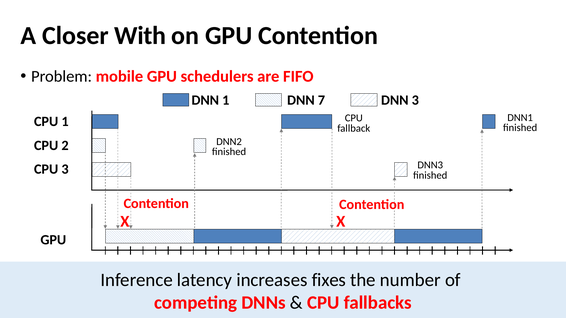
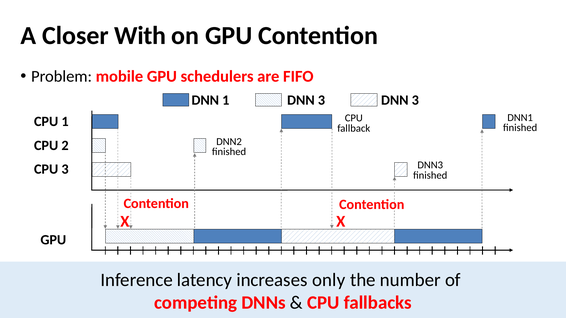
1 DNN 7: 7 -> 3 (321, 100)
fixes: fixes -> only (329, 280)
